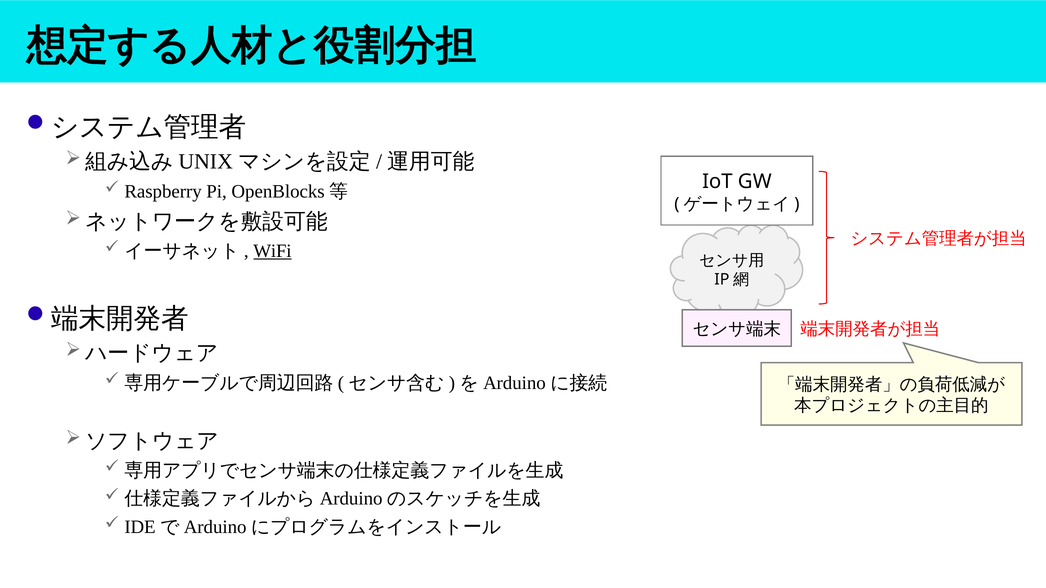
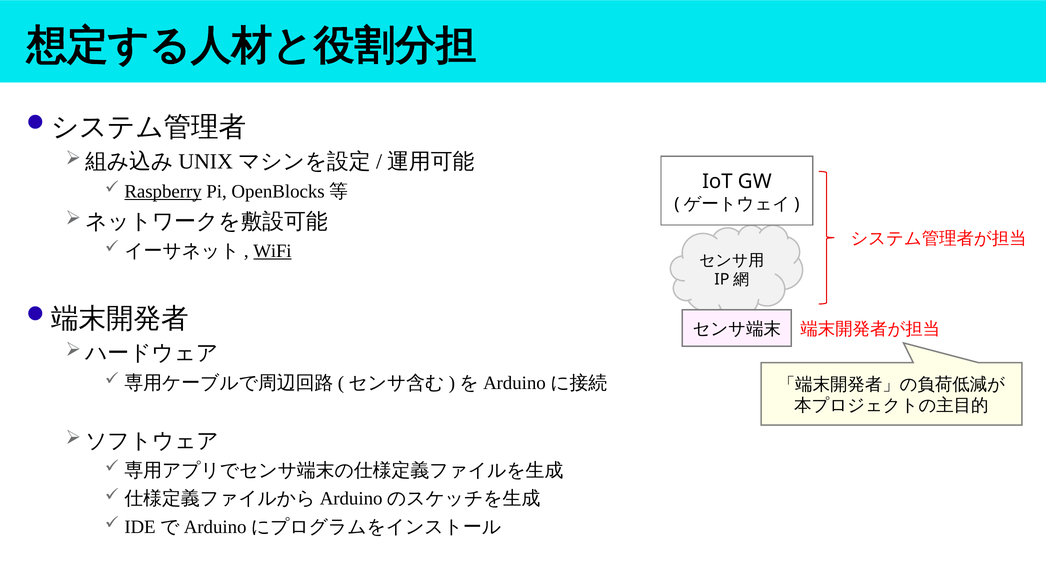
Raspberry underline: none -> present (163, 192)
